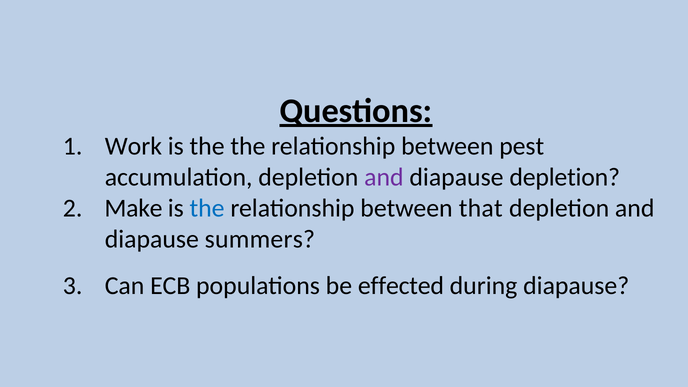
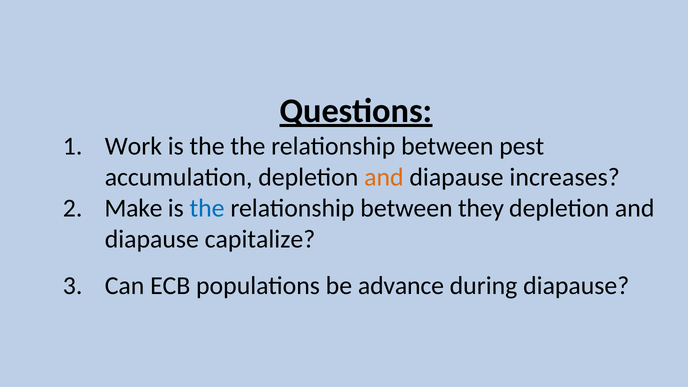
and colour: purple -> orange (384, 177)
diapause depletion: depletion -> increases (565, 177)
that: that -> they (481, 208)
summers: summers -> capitalize (260, 239)
effected: effected -> advance (401, 286)
